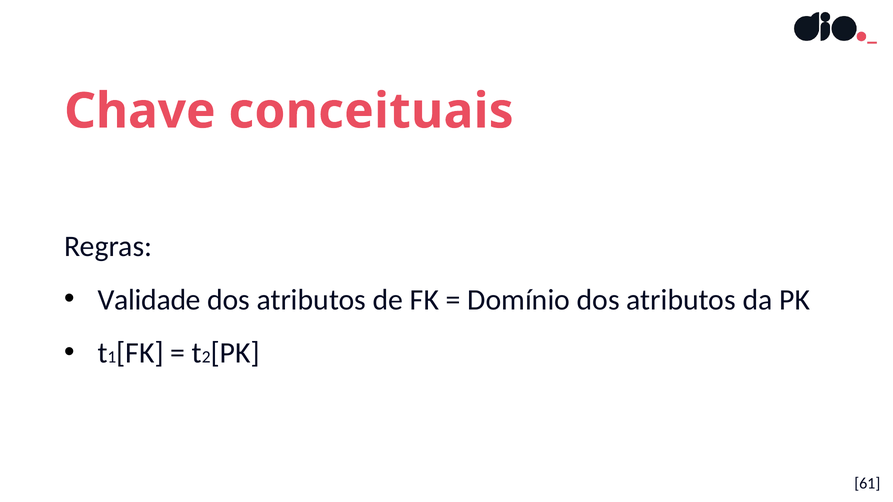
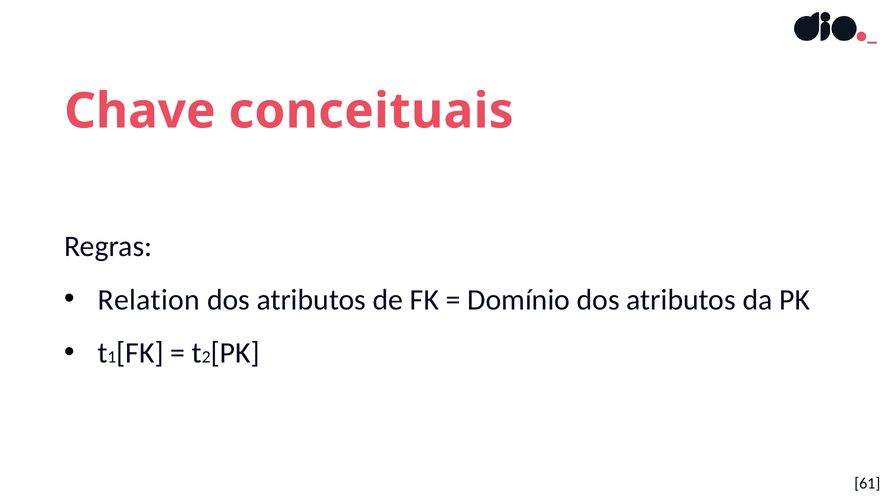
Validade: Validade -> Relation (149, 300)
